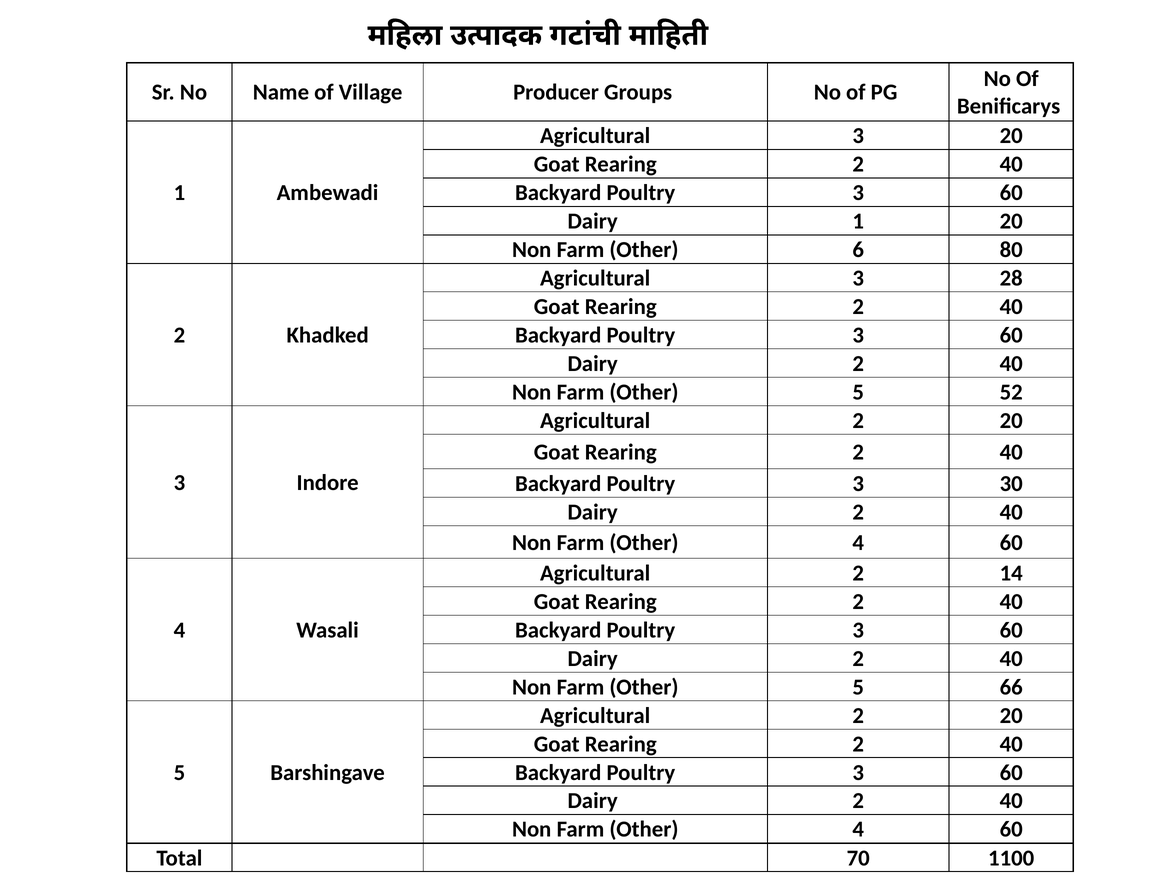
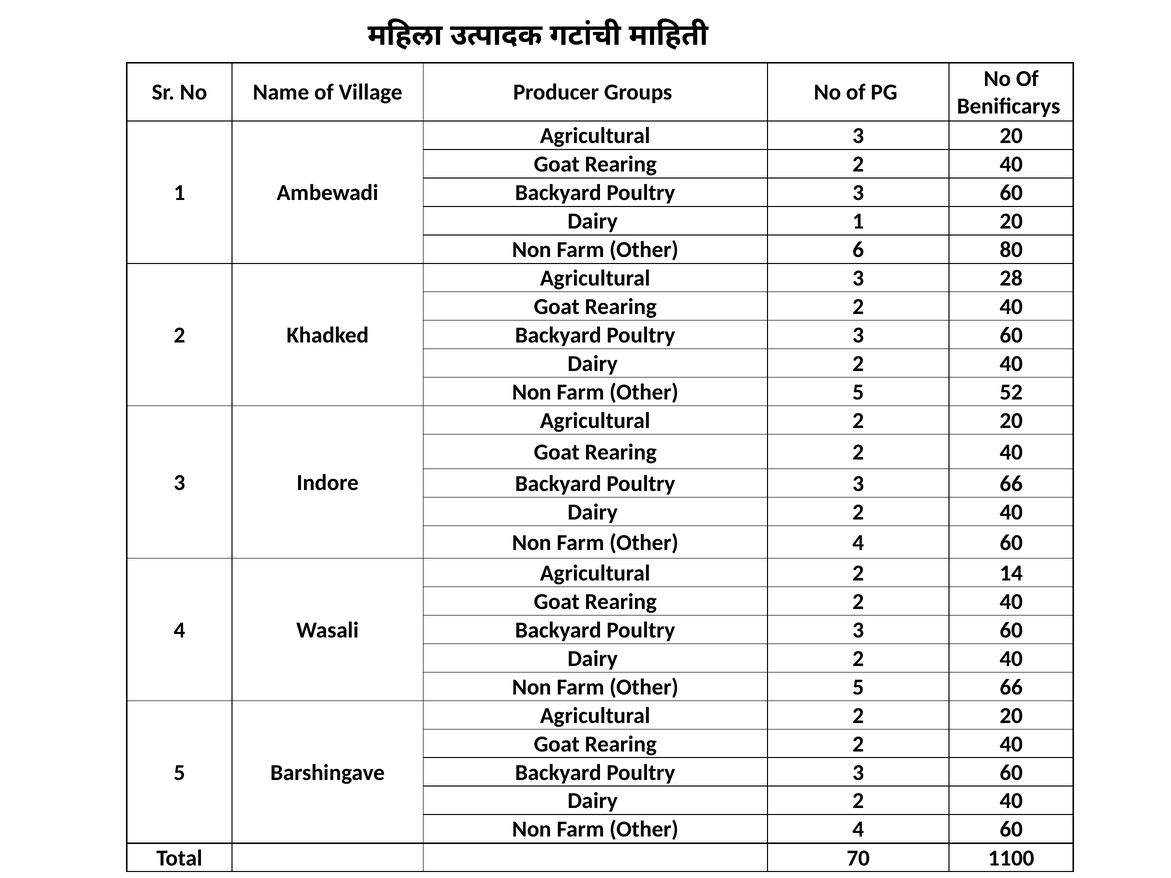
3 30: 30 -> 66 (1011, 484)
